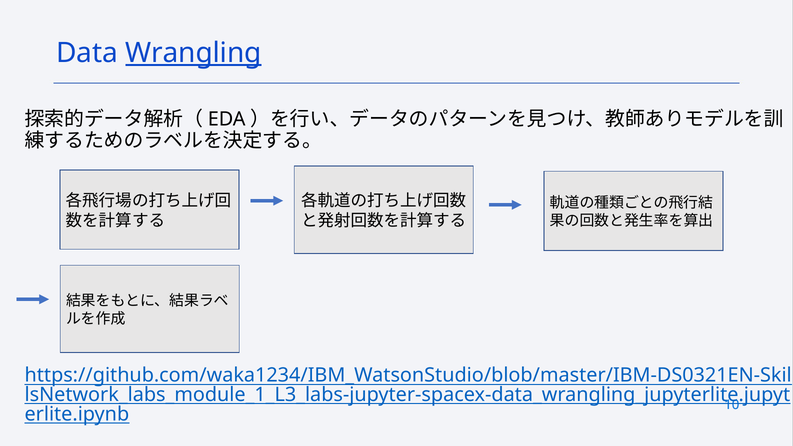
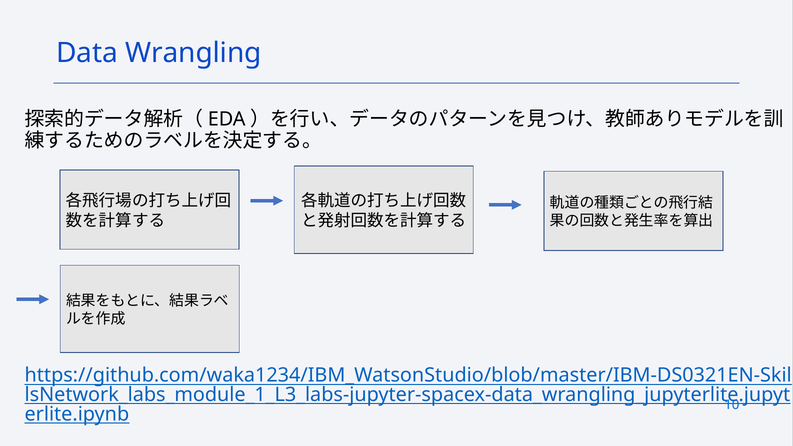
Wrangling underline: present -> none (193, 53)
